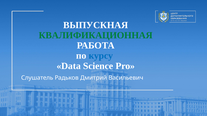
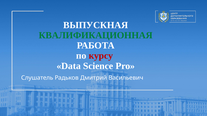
курсу colour: blue -> red (101, 56)
